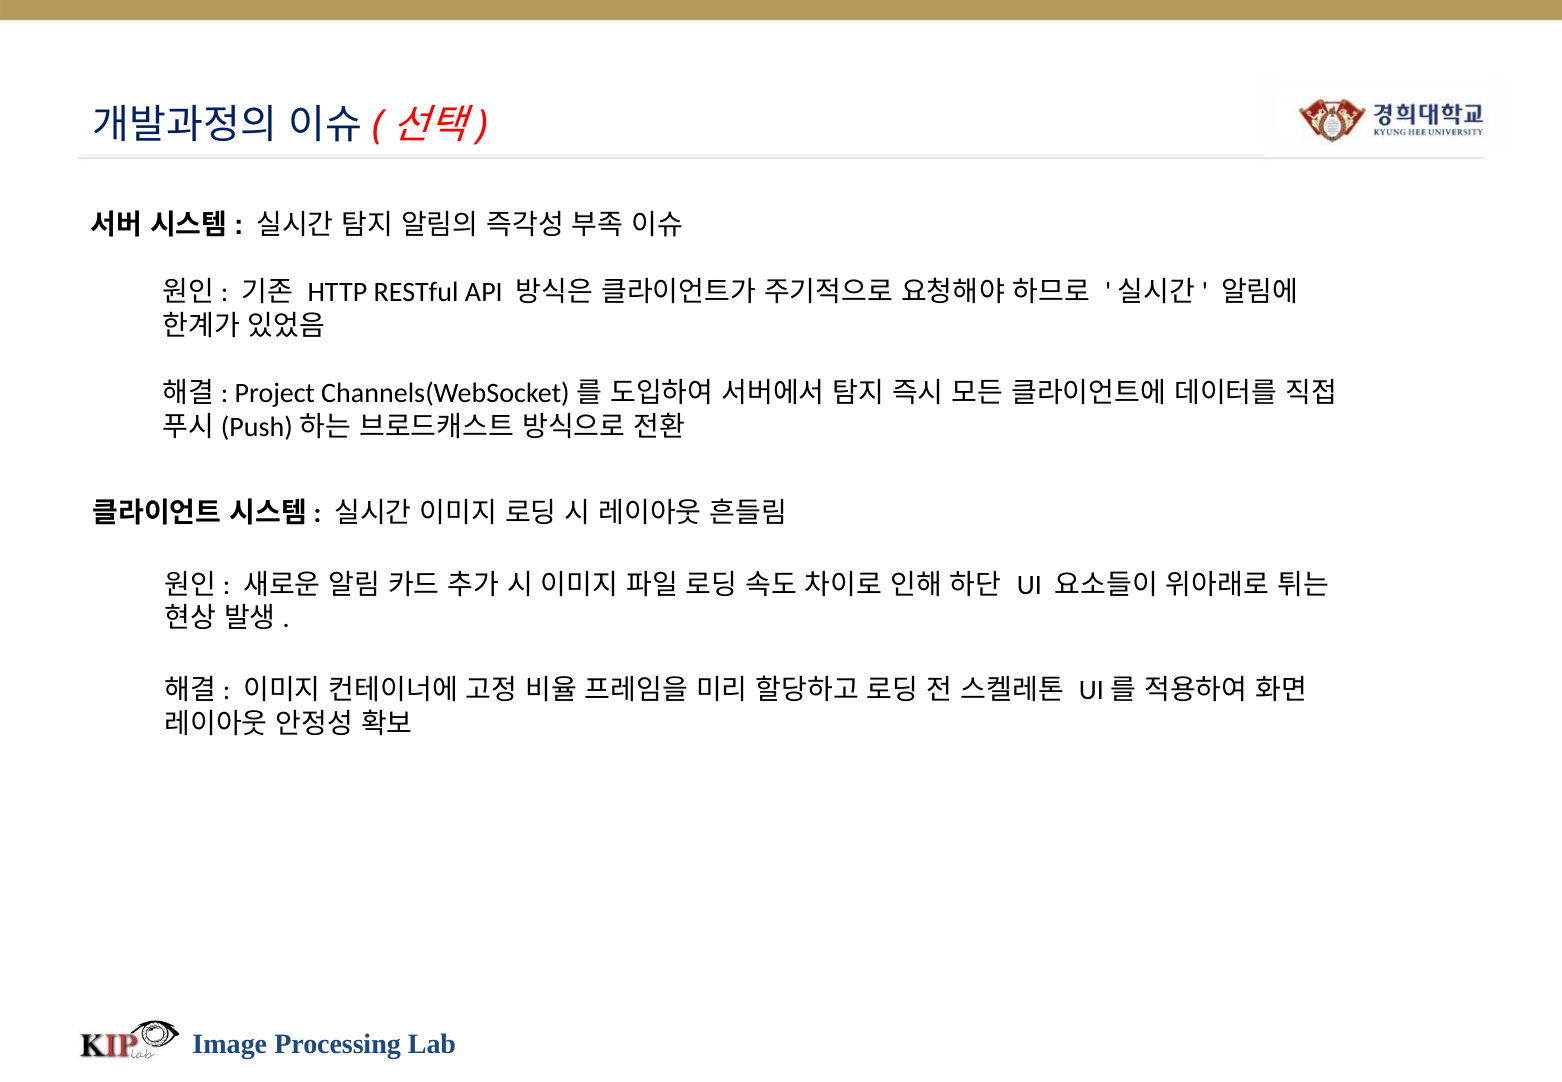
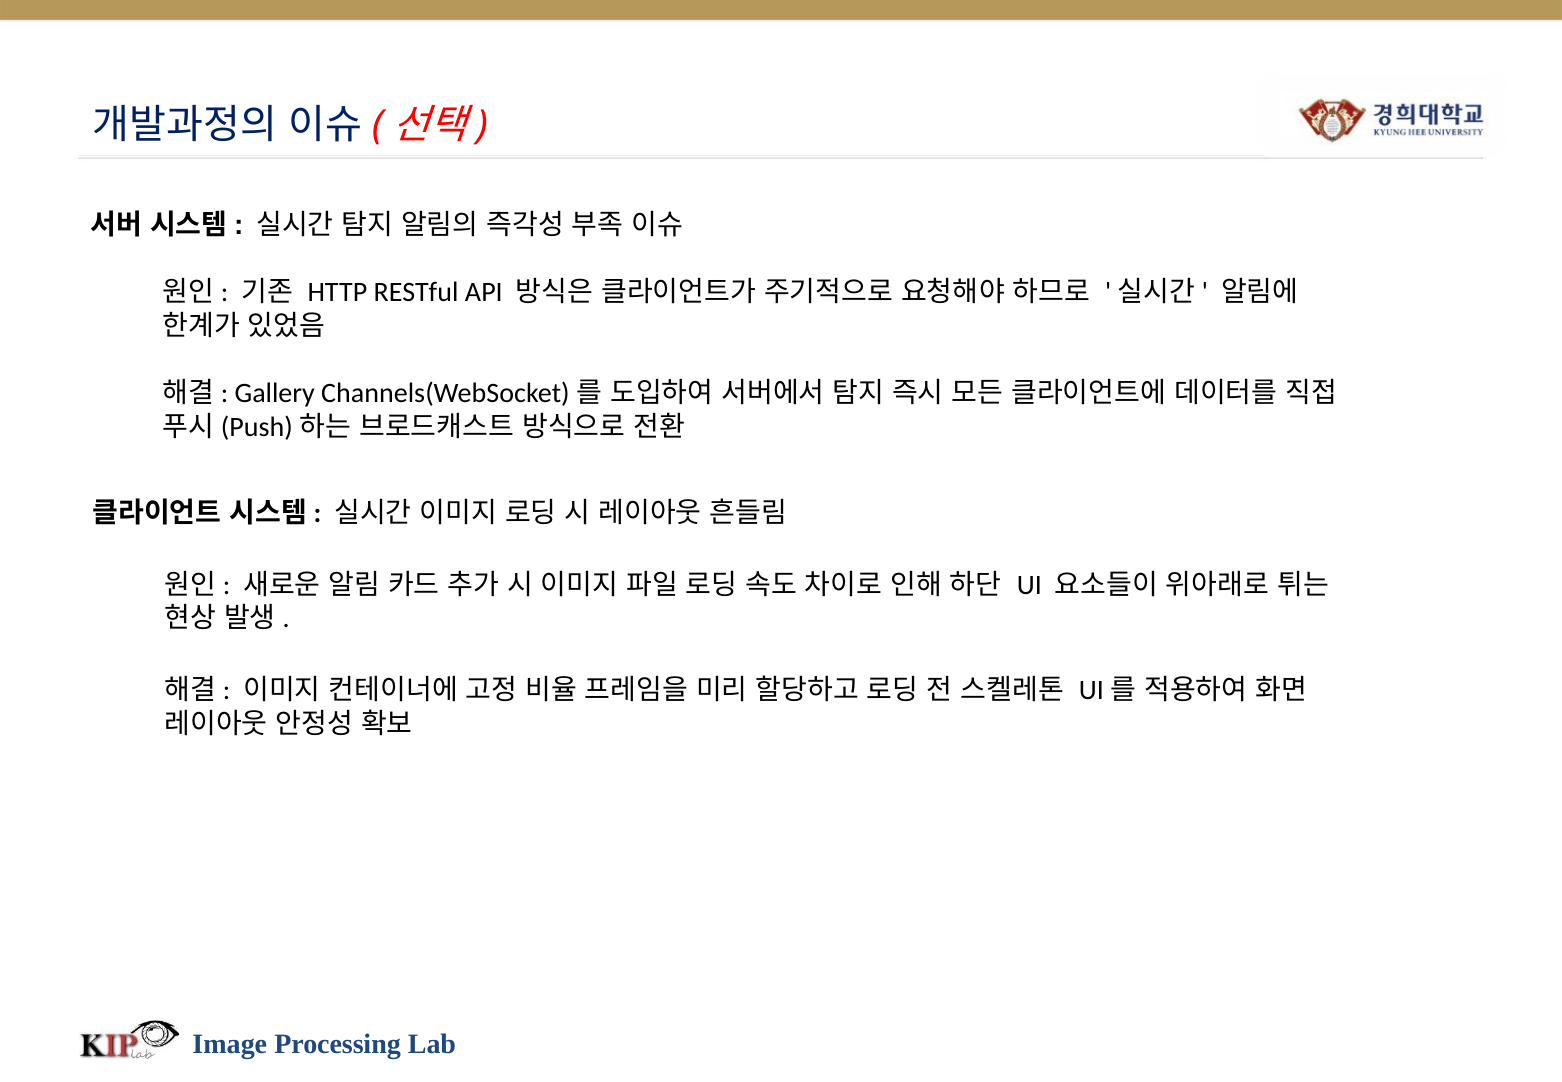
Project: Project -> Gallery (275, 393)
